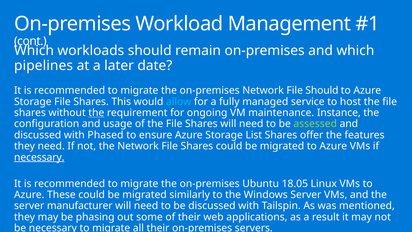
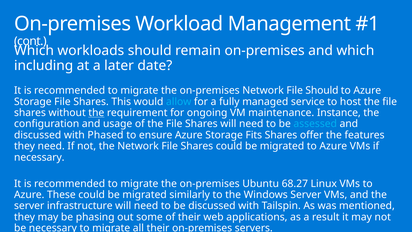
pipelines: pipelines -> including (44, 65)
assessed colour: light green -> light blue (315, 124)
List: List -> Fits (254, 135)
necessary underline: present -> none (39, 157)
18.05: 18.05 -> 68.27 (295, 183)
manufacturer: manufacturer -> infrastructure (80, 206)
